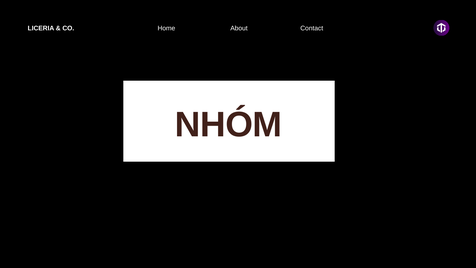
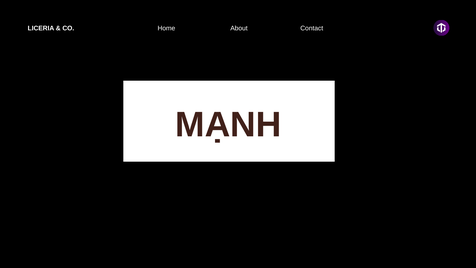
NHÓM: NHÓM -> MẠNH (228, 125)
